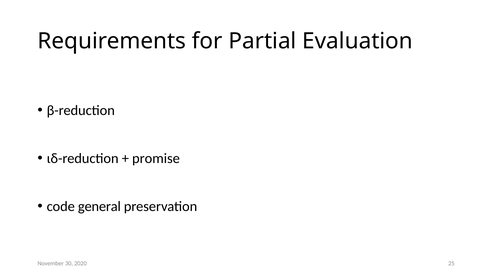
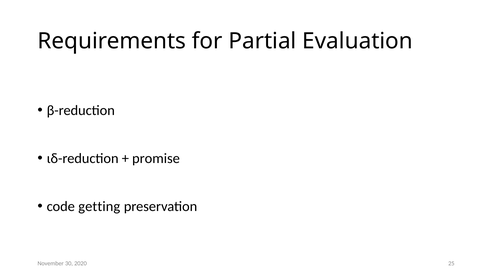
general: general -> getting (99, 207)
